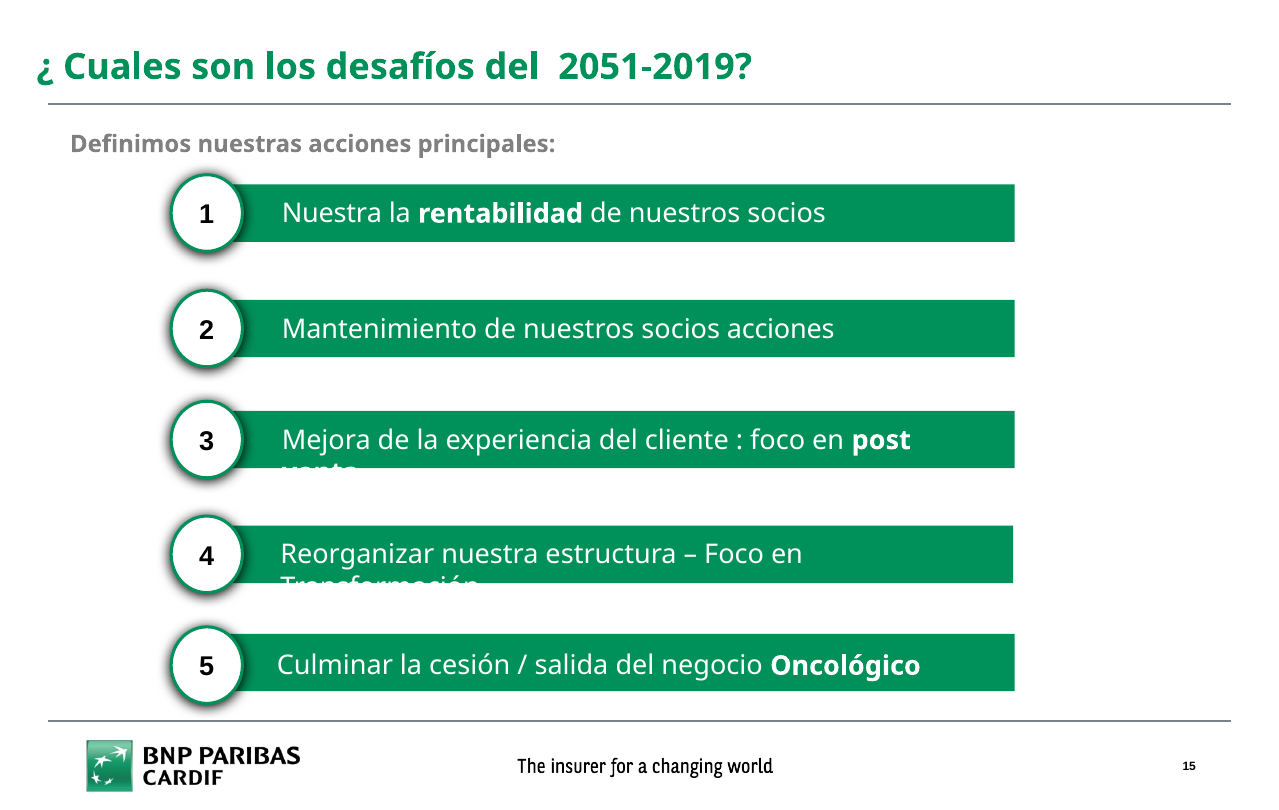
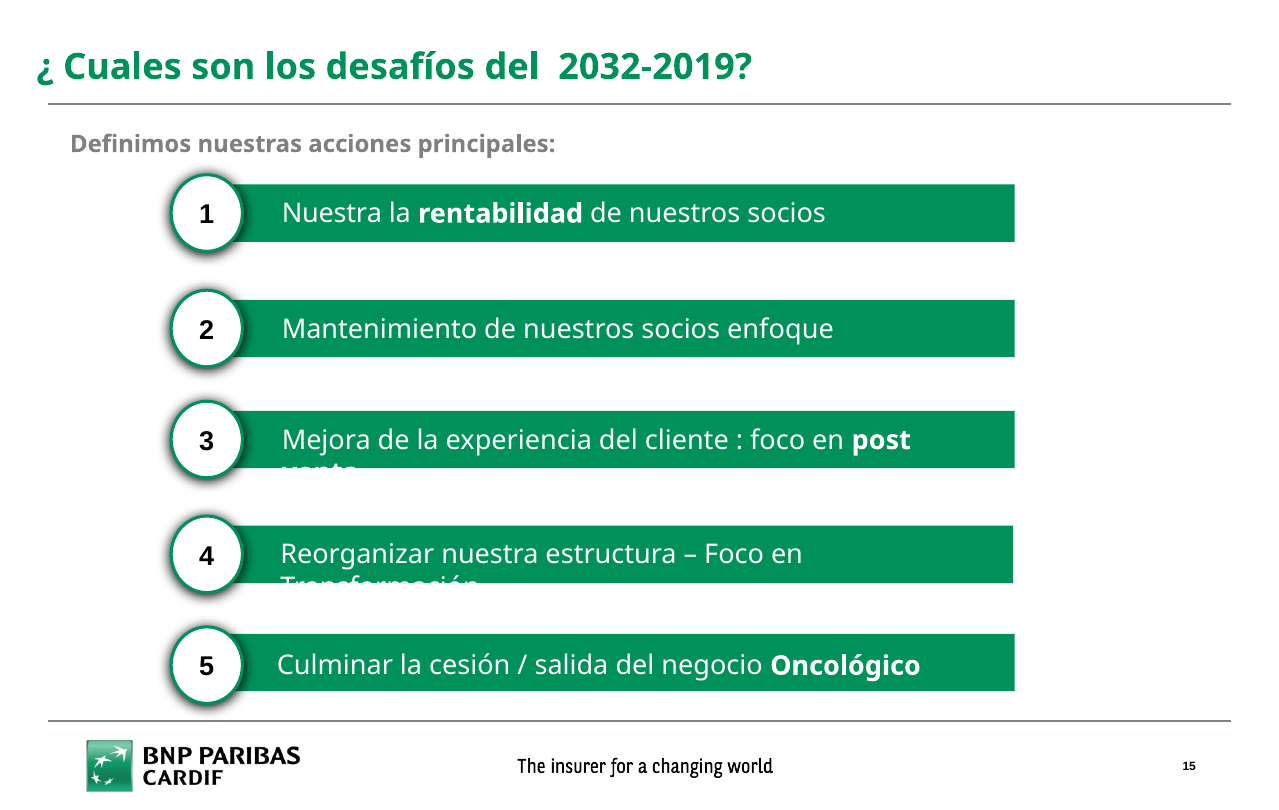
2051-2019: 2051-2019 -> 2032-2019 (655, 67)
socios acciones: acciones -> enfoque (780, 329)
